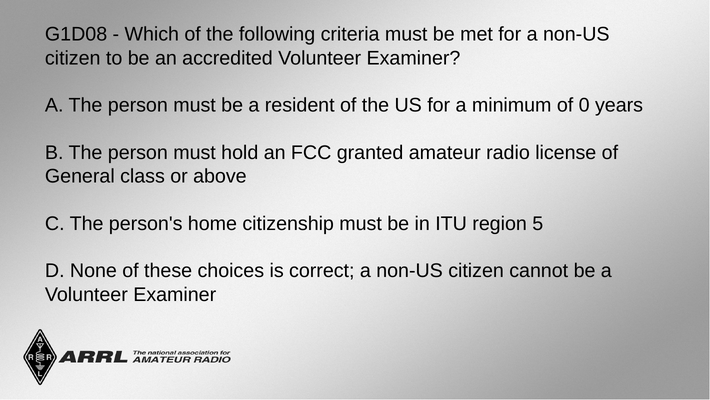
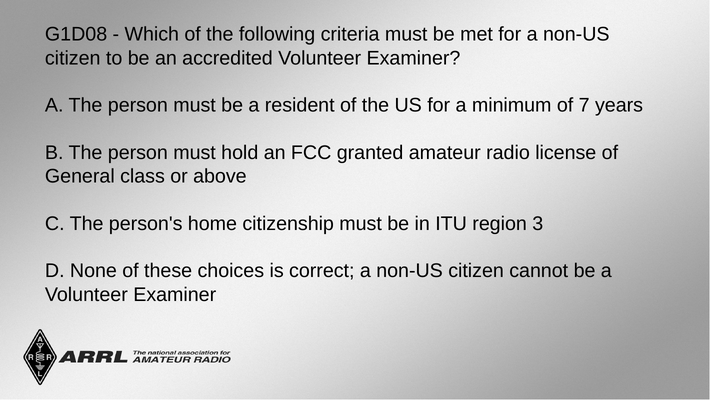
0: 0 -> 7 (584, 105)
5: 5 -> 3 (538, 223)
